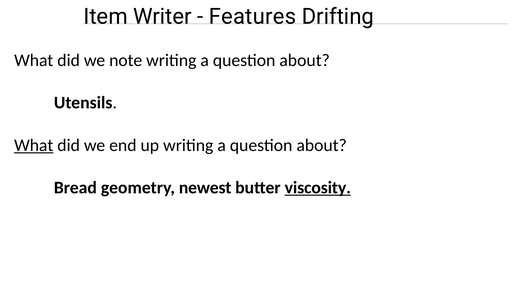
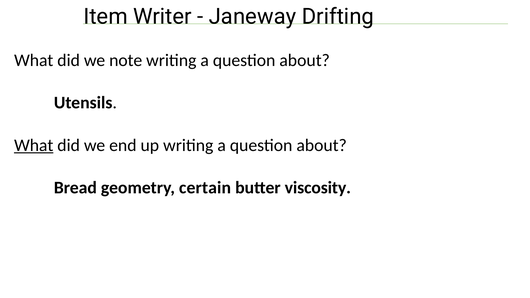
Features: Features -> Janeway (253, 16)
newest: newest -> certain (205, 188)
viscosity underline: present -> none (318, 188)
